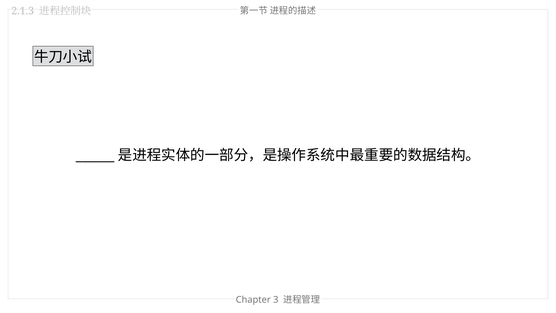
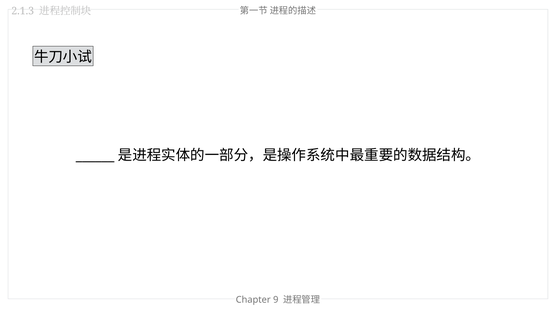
3: 3 -> 9 (276, 299)
